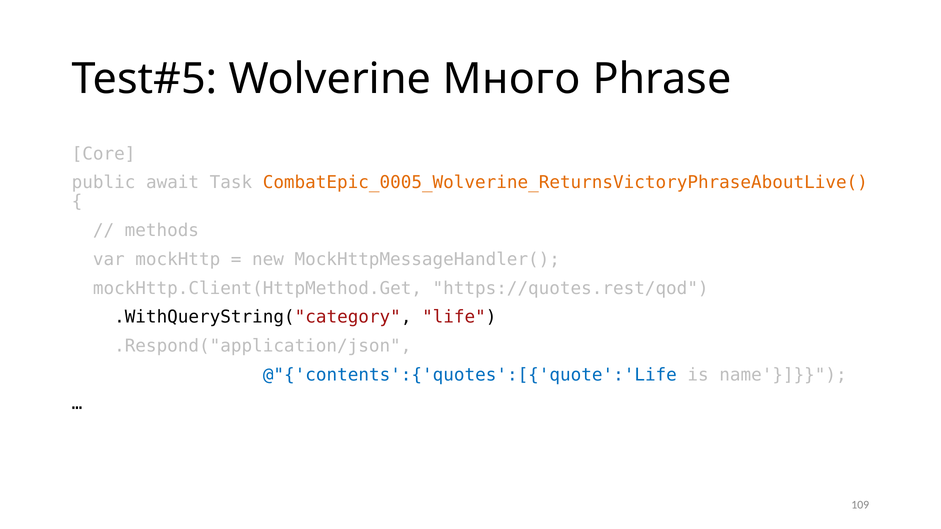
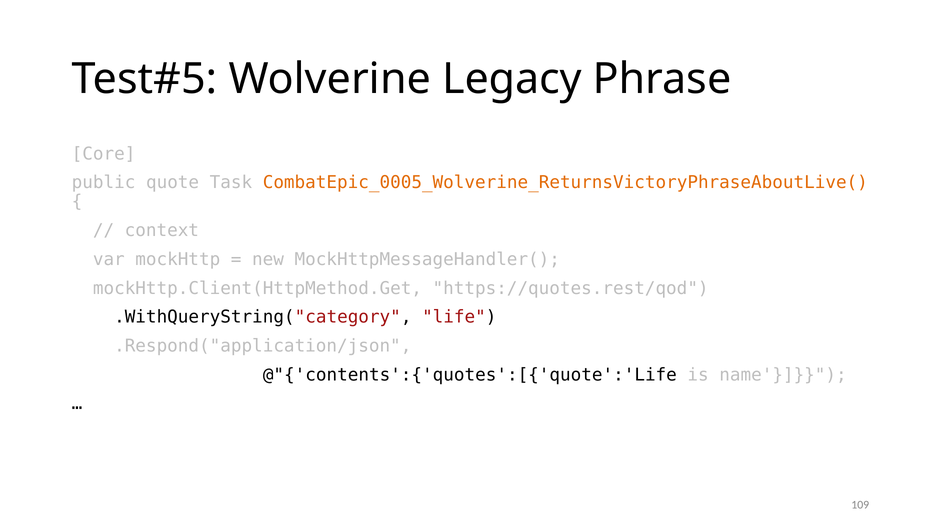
Много: Много -> Legacy (512, 79)
await: await -> quote (173, 183)
methods: methods -> context (162, 231)
@"{'contents':{'quotes':[{'quote':'Life colour: blue -> black (470, 375)
